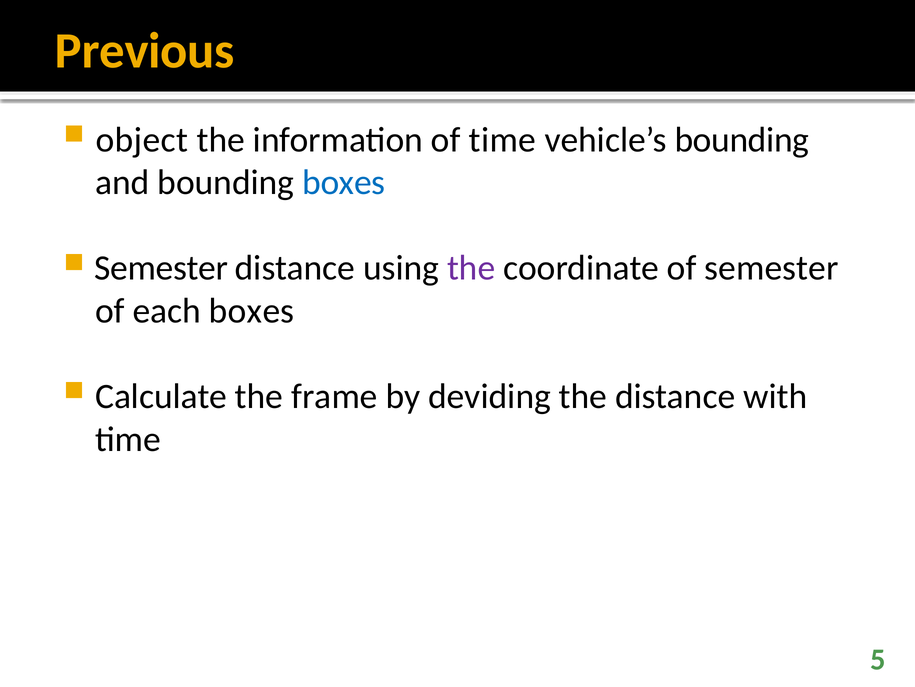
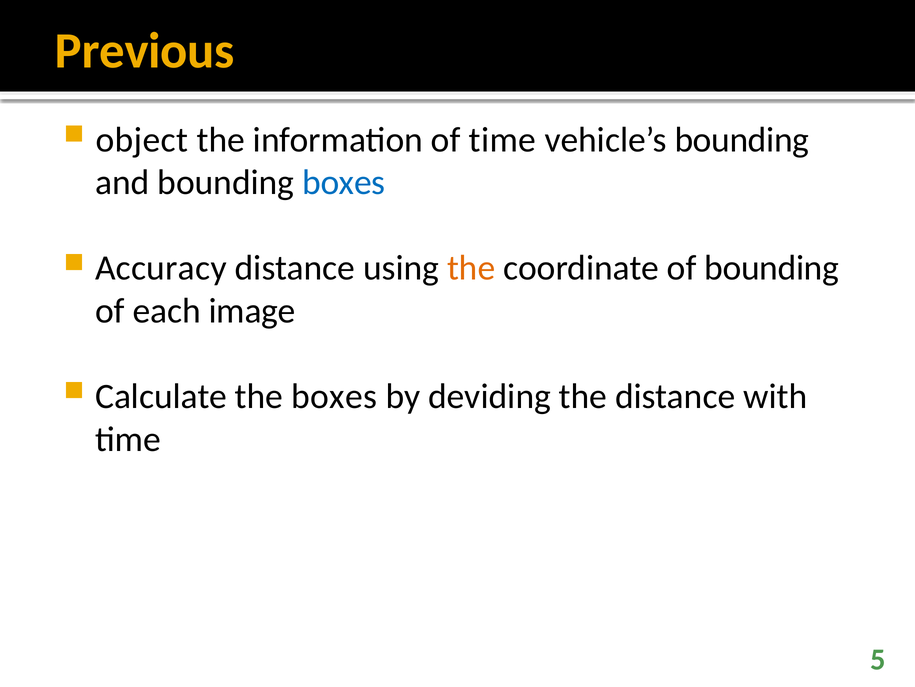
Semester: Semester -> Accuracy (161, 268)
the colour: purple -> orange (471, 268)
of semester: semester -> bounding (772, 268)
each boxes: boxes -> image (252, 311)
the frame: frame -> boxes (334, 396)
